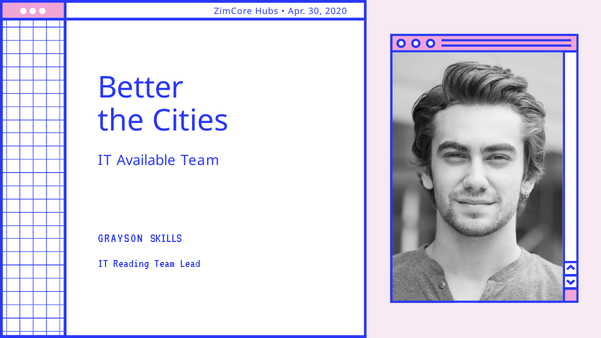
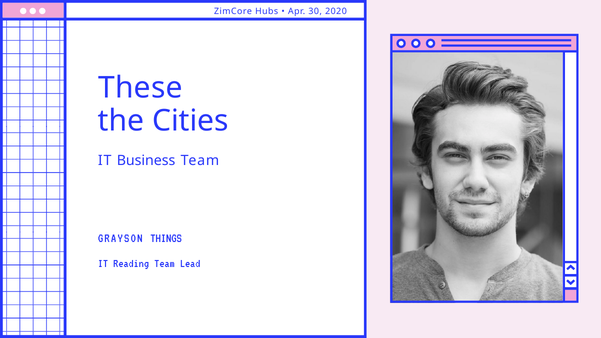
Better: Better -> These (140, 88)
Available: Available -> Business (146, 161)
SKILLS: SKILLS -> THINGS (166, 238)
